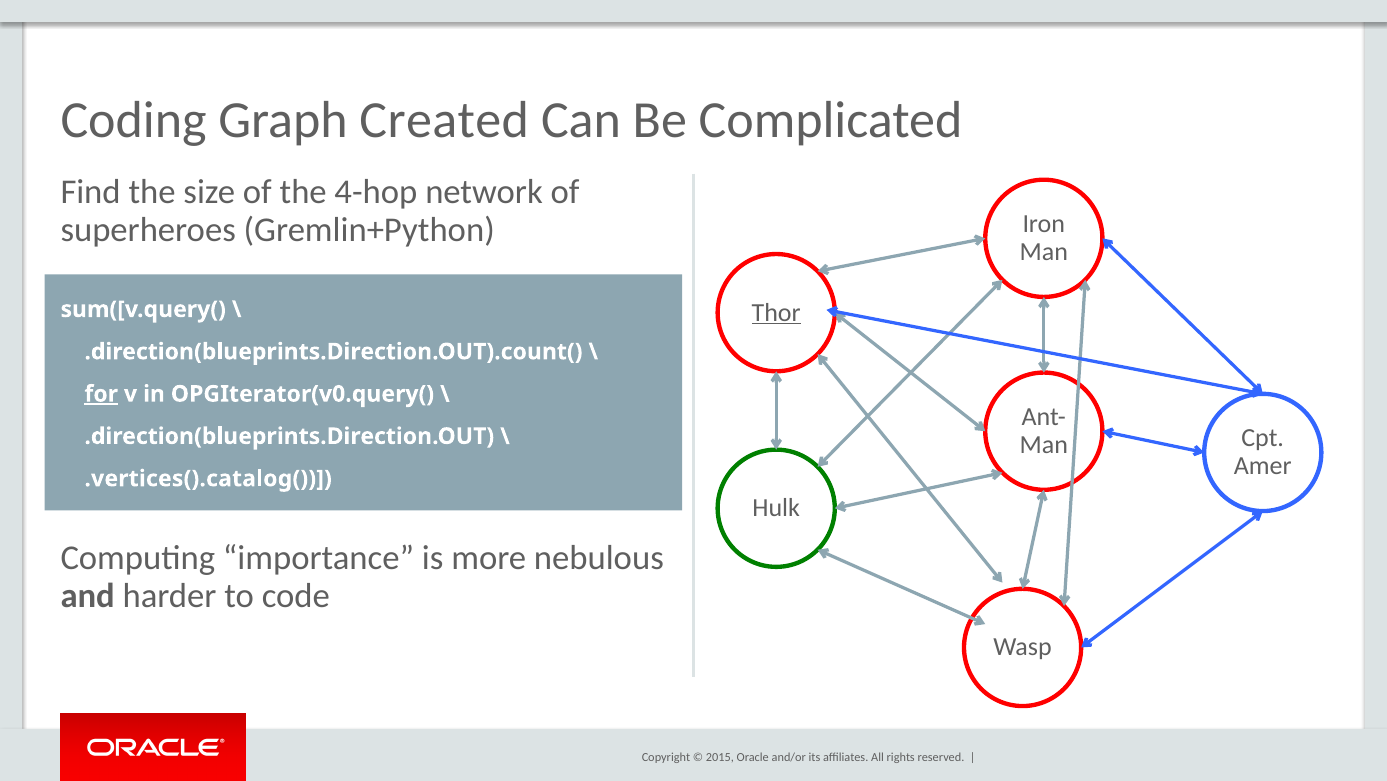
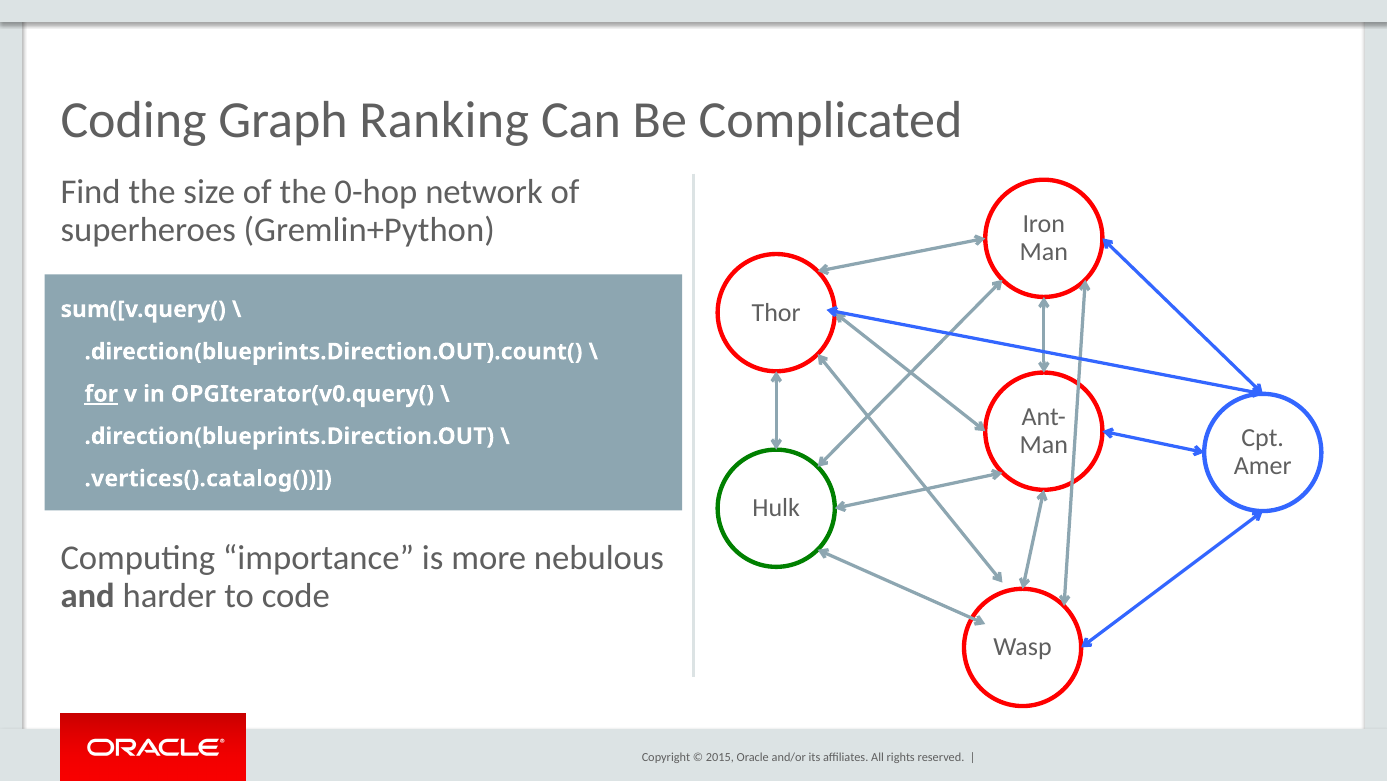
Created: Created -> Ranking (444, 120)
4-hop: 4-hop -> 0-hop (376, 192)
Thor underline: present -> none (776, 312)
